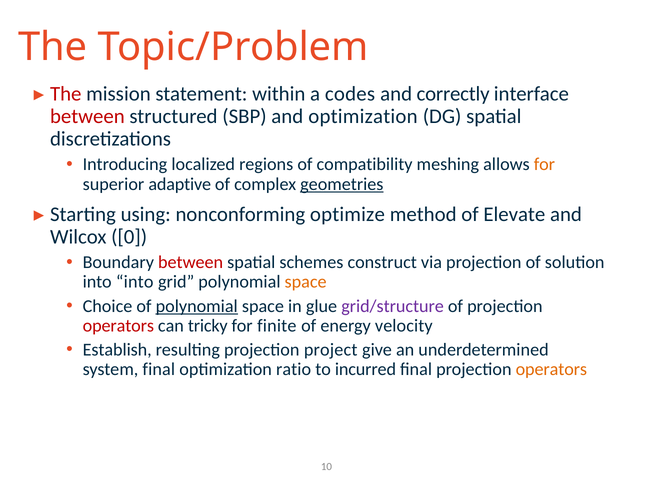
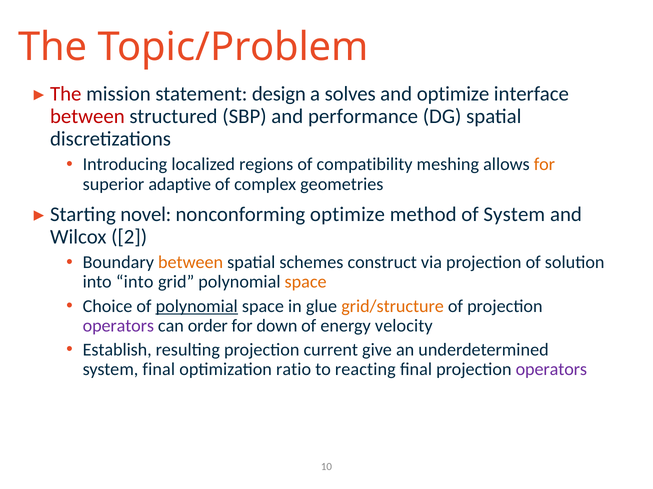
within: within -> design (279, 94)
codes: codes -> solves (350, 94)
and correctly: correctly -> optimize (453, 94)
and optimization: optimization -> performance (363, 117)
geometries underline: present -> none (342, 184)
using: using -> novel (146, 215)
of Elevate: Elevate -> System (514, 215)
0: 0 -> 2 (129, 237)
between colour: red -> orange (191, 263)
grid/structure colour: purple -> orange (393, 306)
operators colour: red -> purple (118, 326)
tricky: tricky -> order (208, 326)
finite: finite -> down (277, 326)
project: project -> current (331, 350)
incurred: incurred -> reacting (365, 370)
operators colour: orange -> purple (551, 370)
